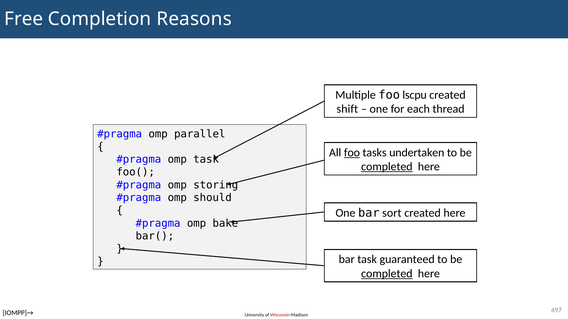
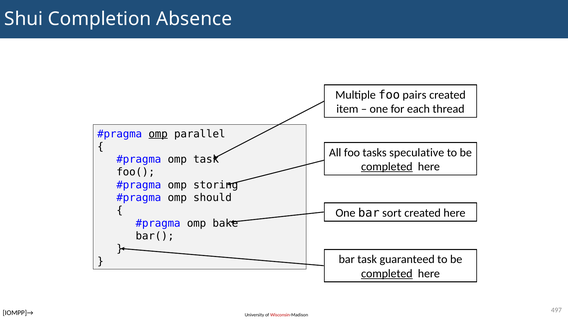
Free: Free -> Shui (24, 19)
Reasons: Reasons -> Absence (194, 19)
lscpu: lscpu -> pairs (414, 95)
shift: shift -> item (347, 109)
omp underline: none -> present (158, 134)
foo underline: present -> none (352, 153)
undertaken: undertaken -> speculative (417, 153)
